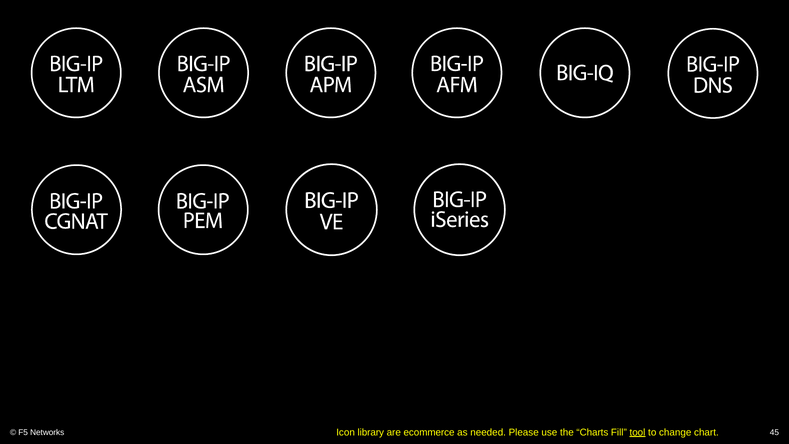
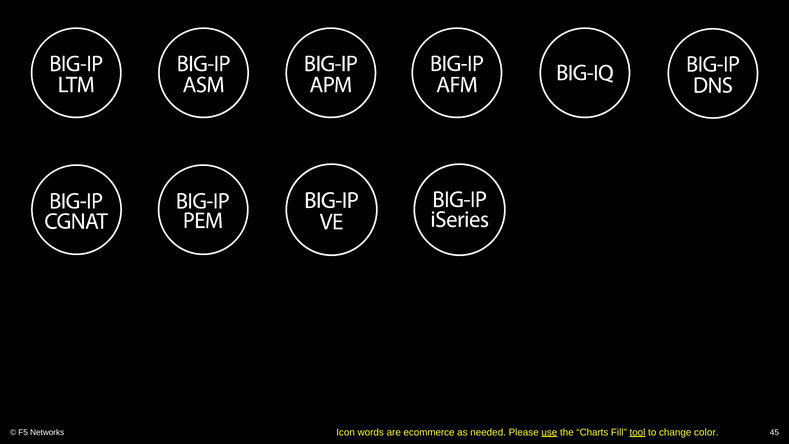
library: library -> words (371, 432)
use underline: none -> present (549, 432)
chart: chart -> color (706, 432)
